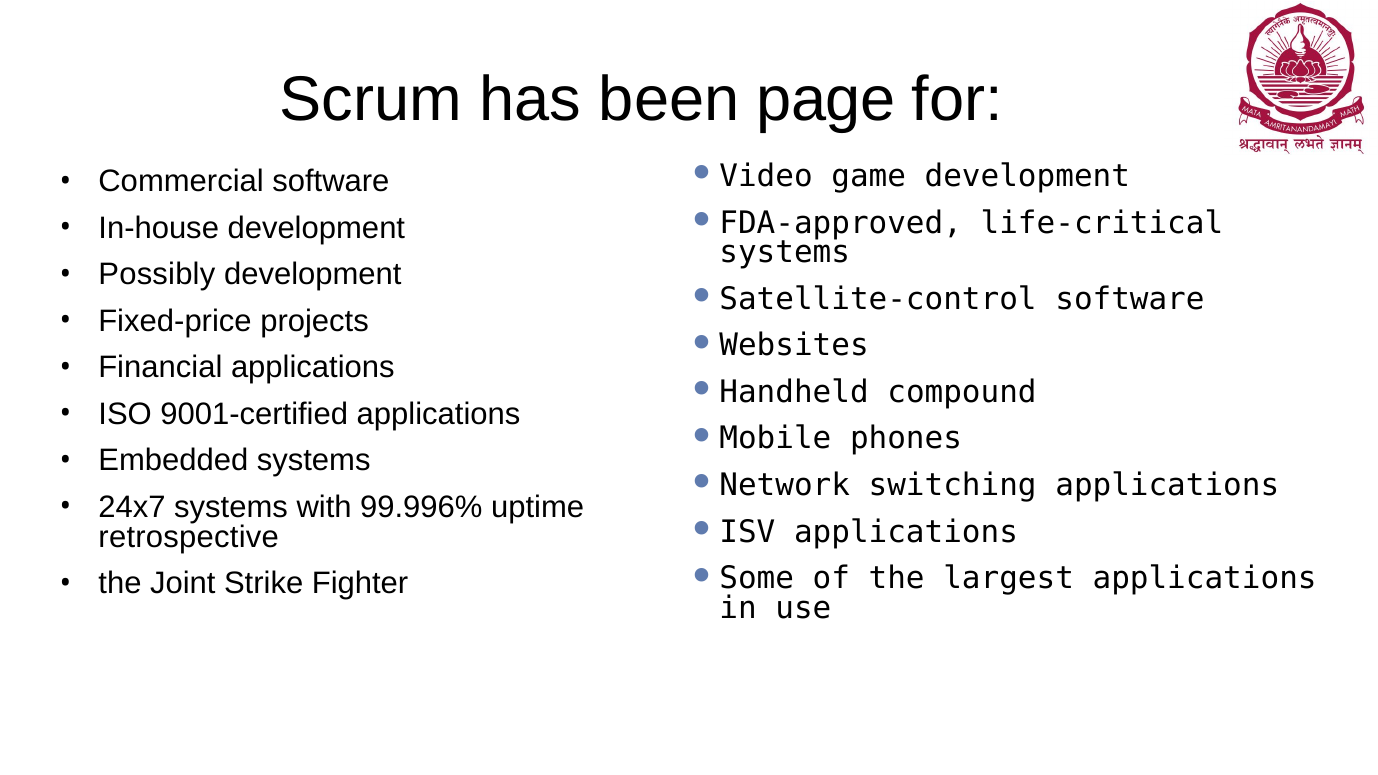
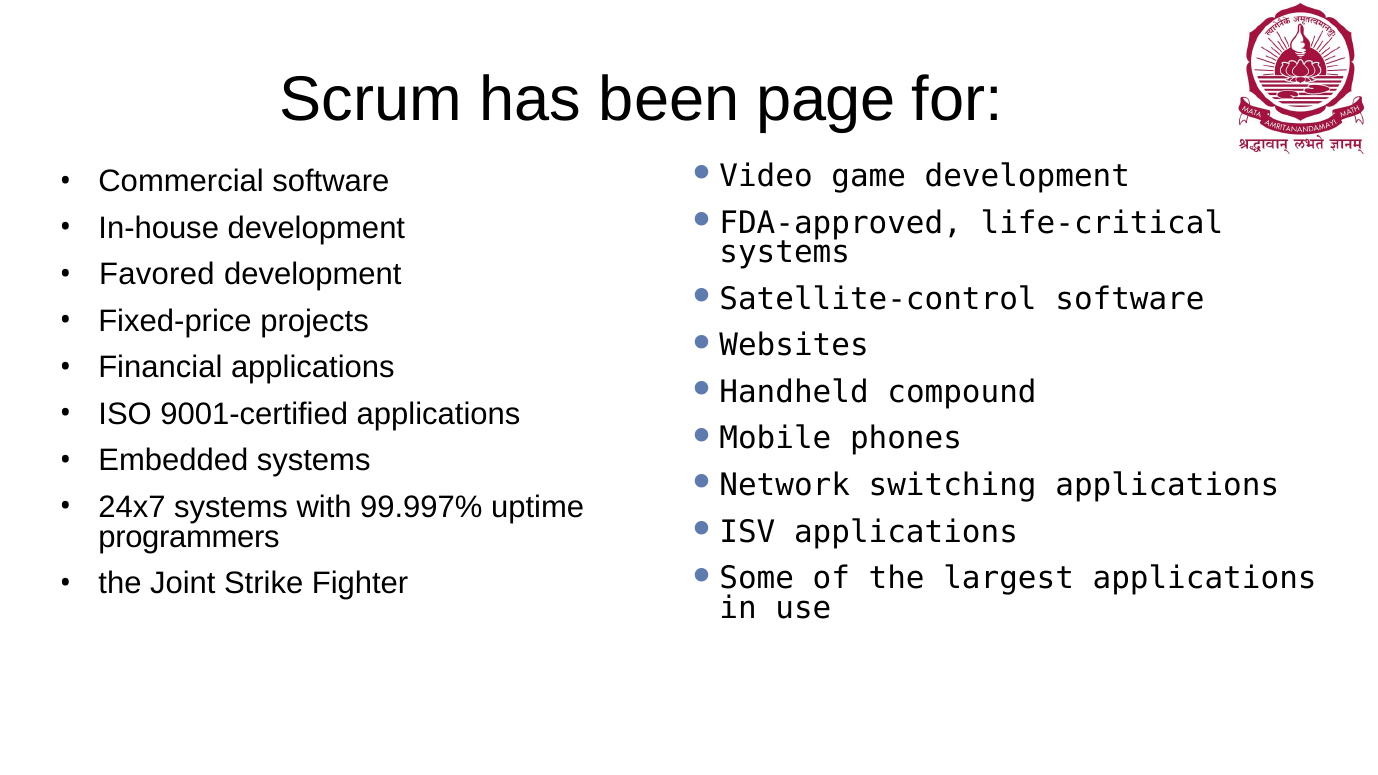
Possibly: Possibly -> Favored (157, 275)
99.996%: 99.996% -> 99.997% (421, 508)
retrospective: retrospective -> programmers (189, 537)
